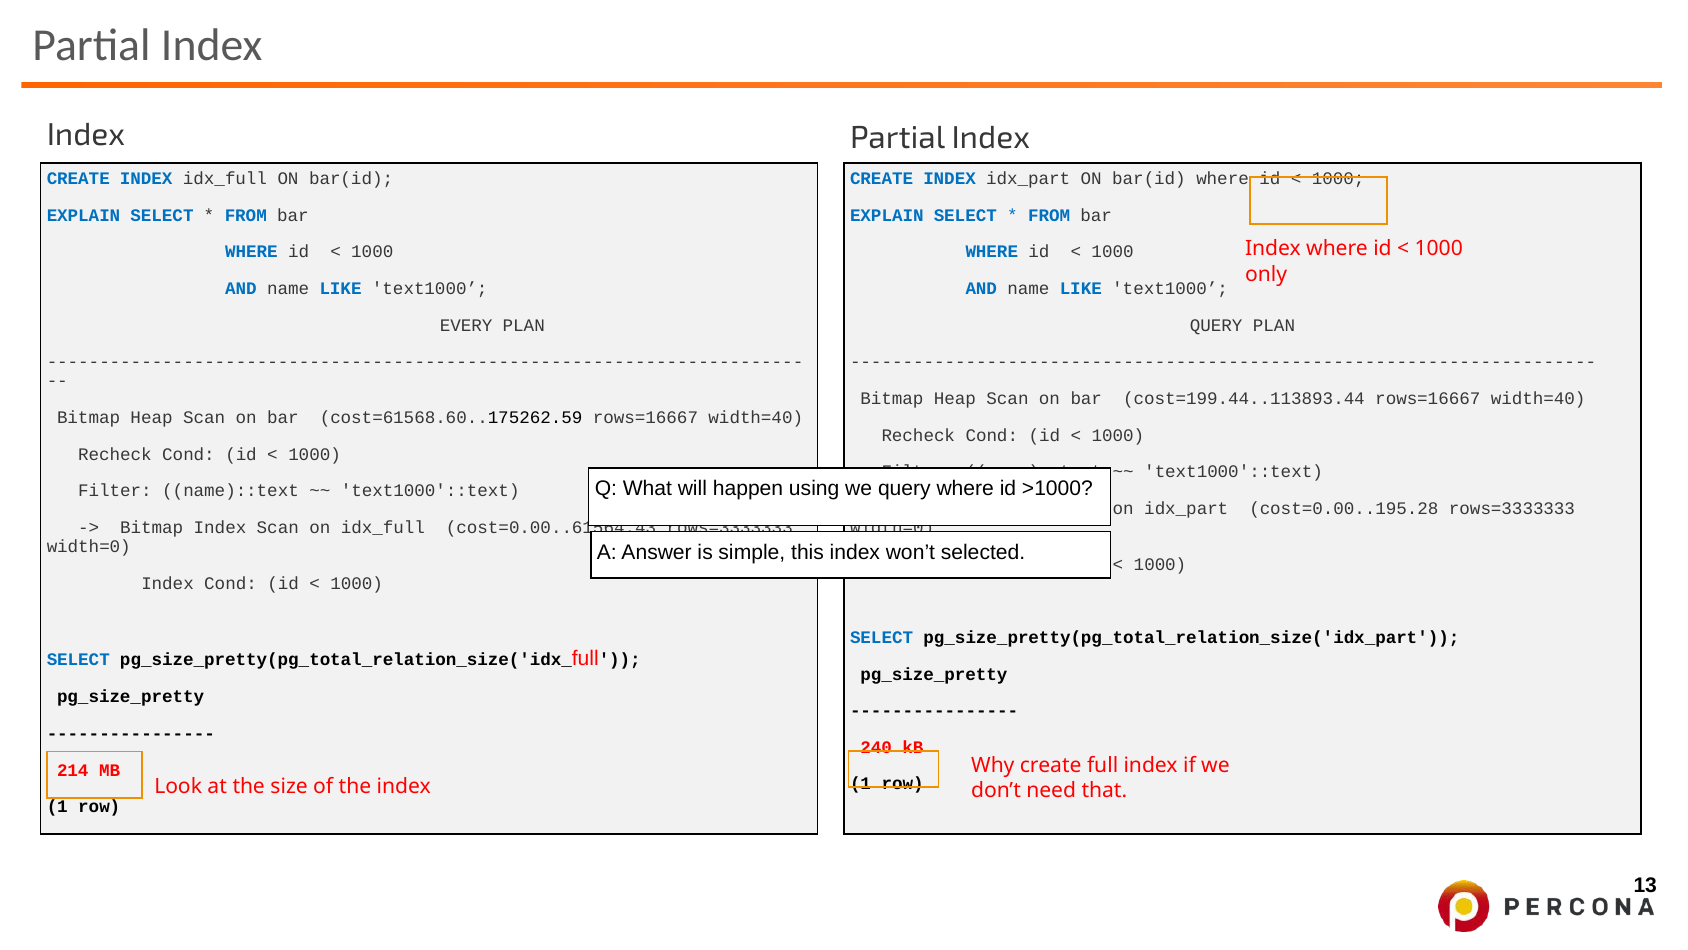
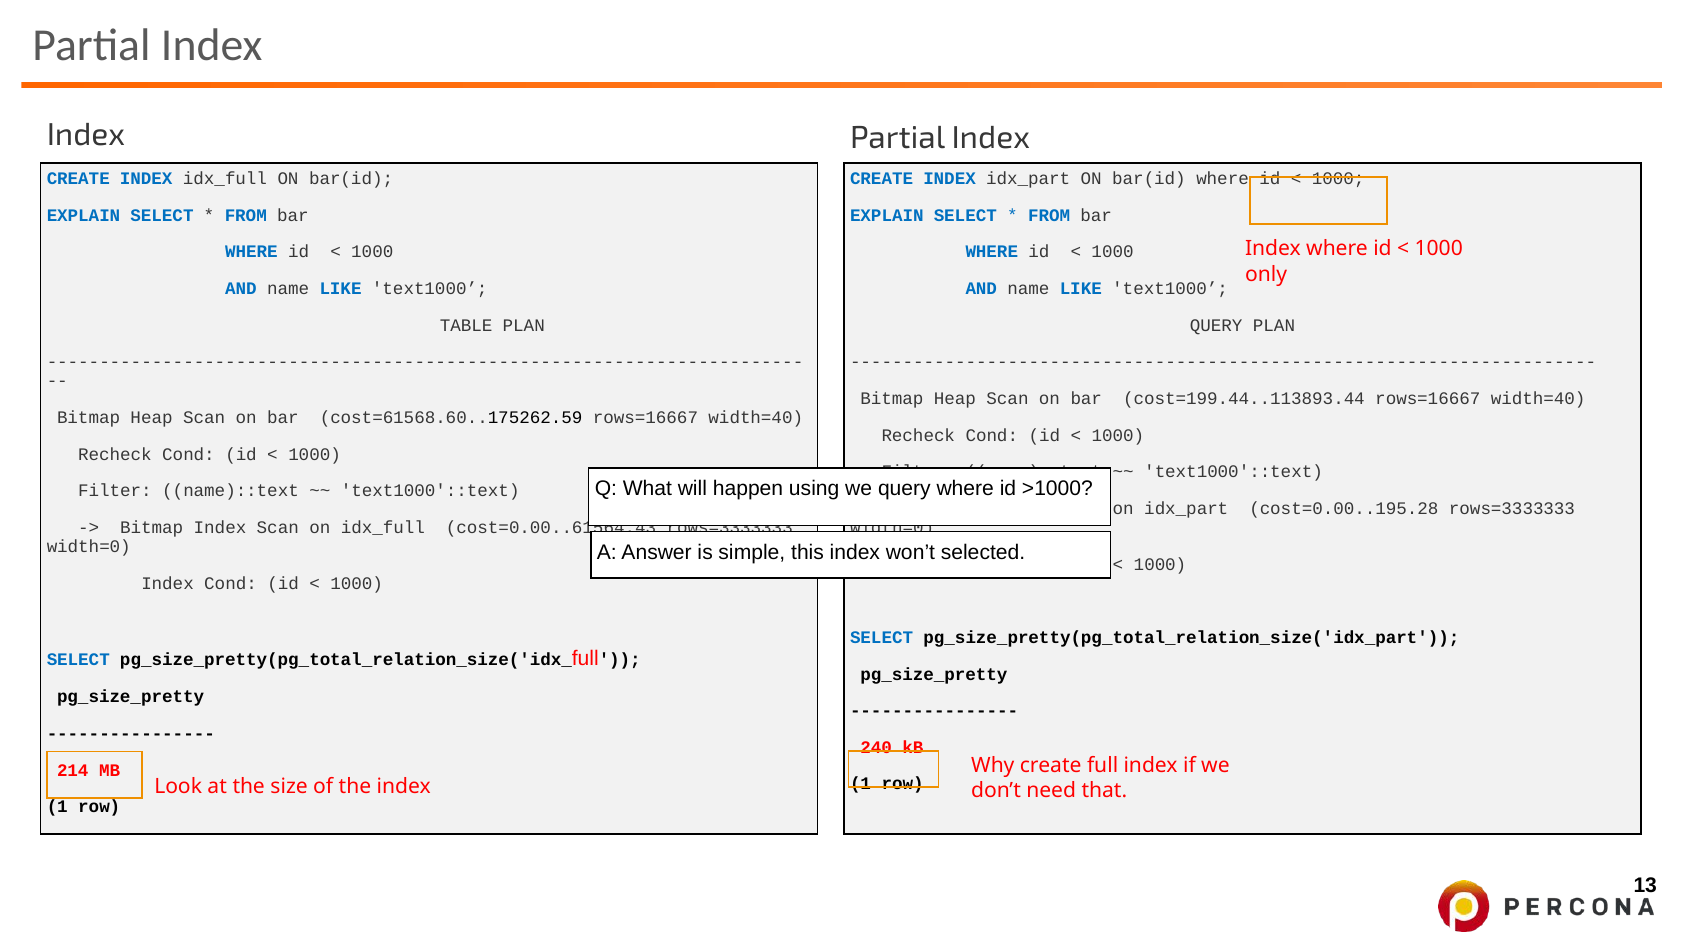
EVERY: EVERY -> TABLE (466, 325)
